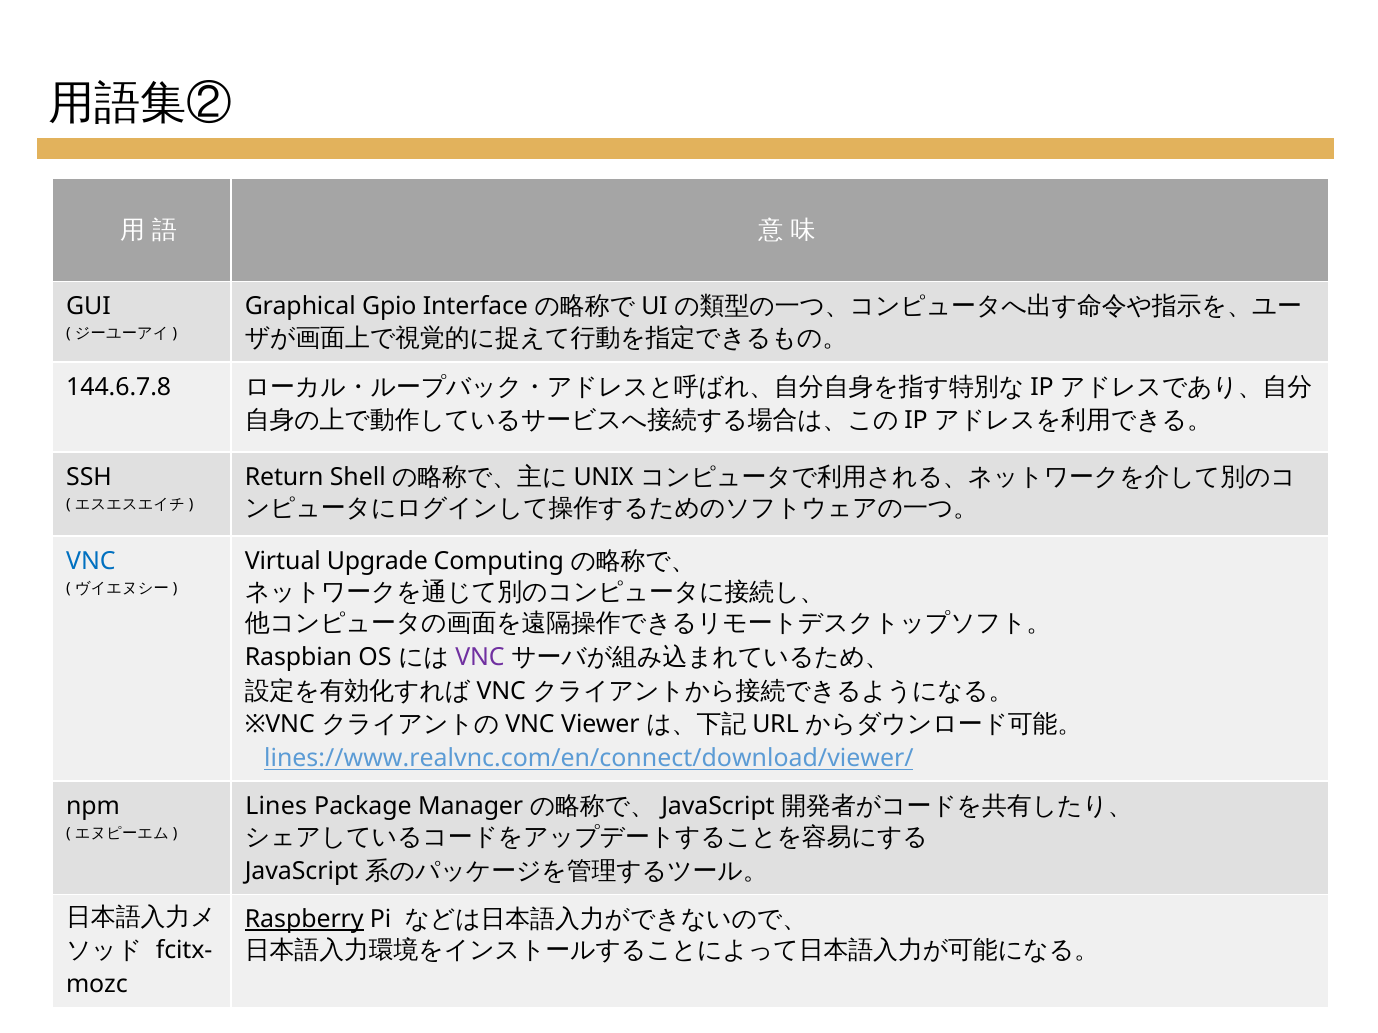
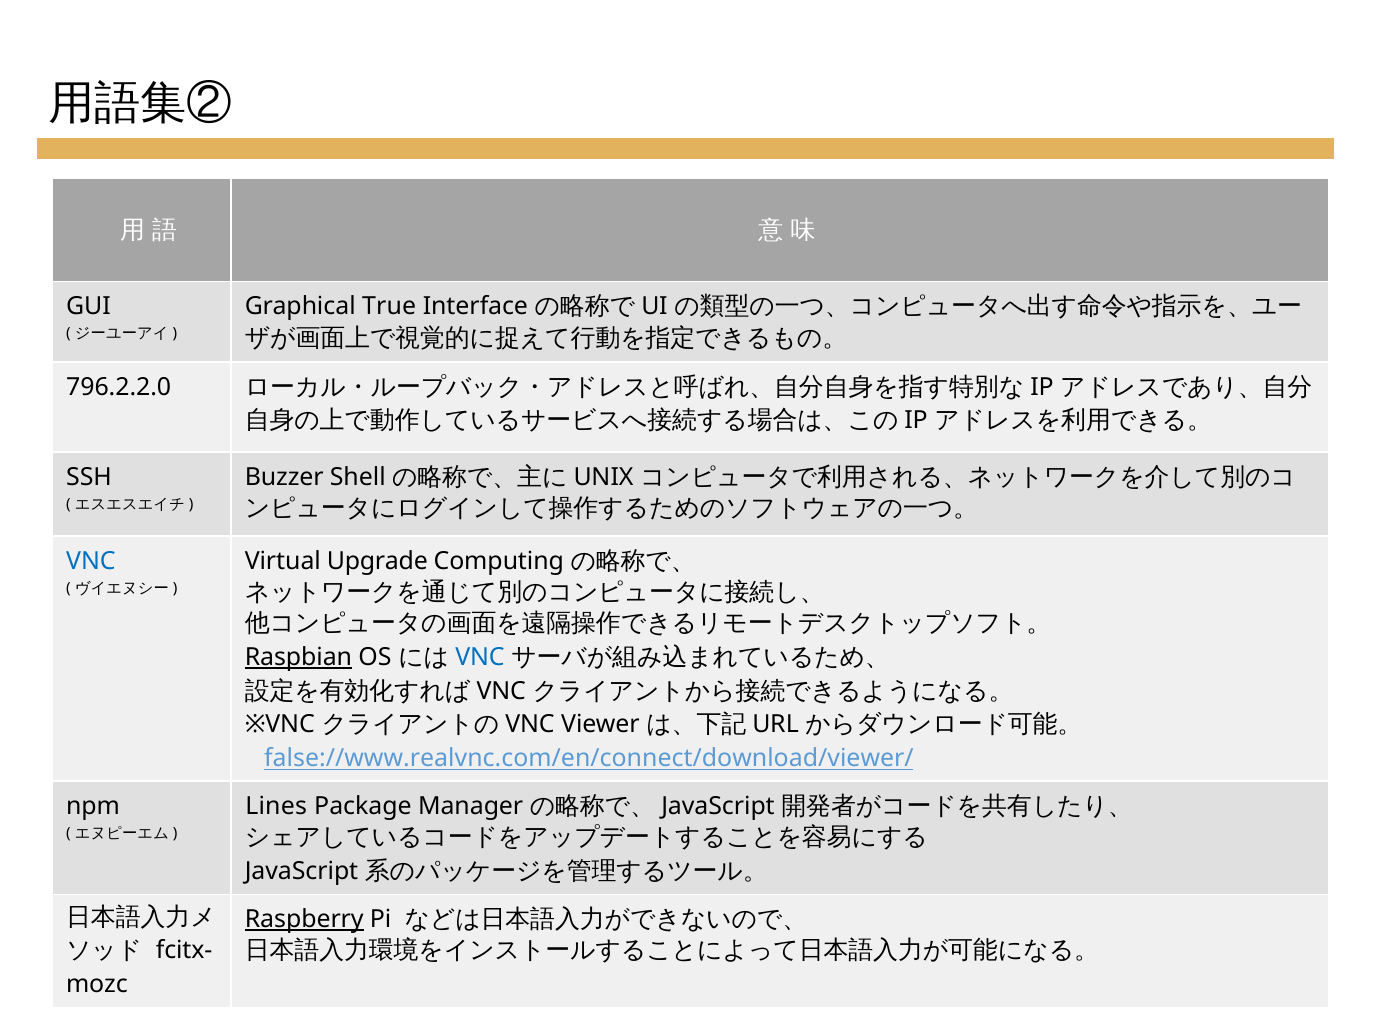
Gpio: Gpio -> True (389, 307)
144.6.7.8: 144.6.7.8 -> 796.2.2.0 (119, 387)
Return: Return -> Buzzer (284, 478)
Raspbian underline: none -> present (298, 658)
VNC colour: purple -> blue (480, 658)
lines://www.realvnc.com/en/connect/download/viewer/: lines://www.realvnc.com/en/connect/download/viewer/ -> false://www.realvnc.com/en/connect/download/viewer/ (589, 759)
